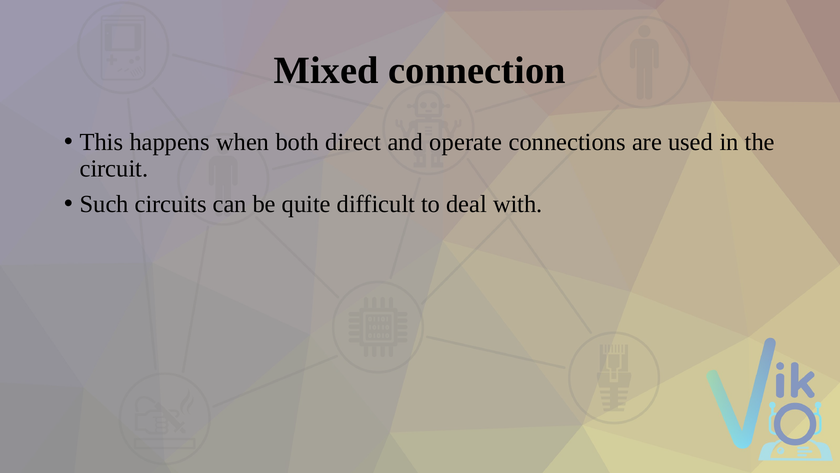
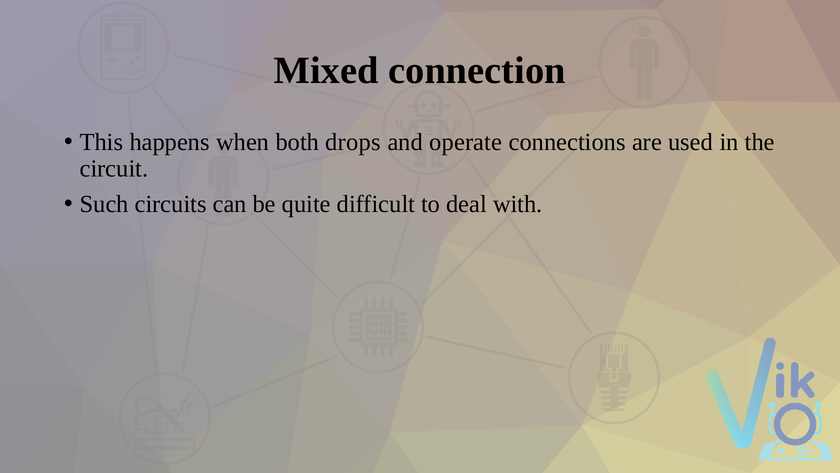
direct: direct -> drops (353, 142)
